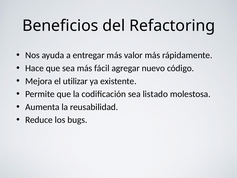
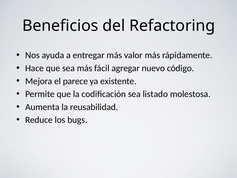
utilizar: utilizar -> parece (75, 81)
